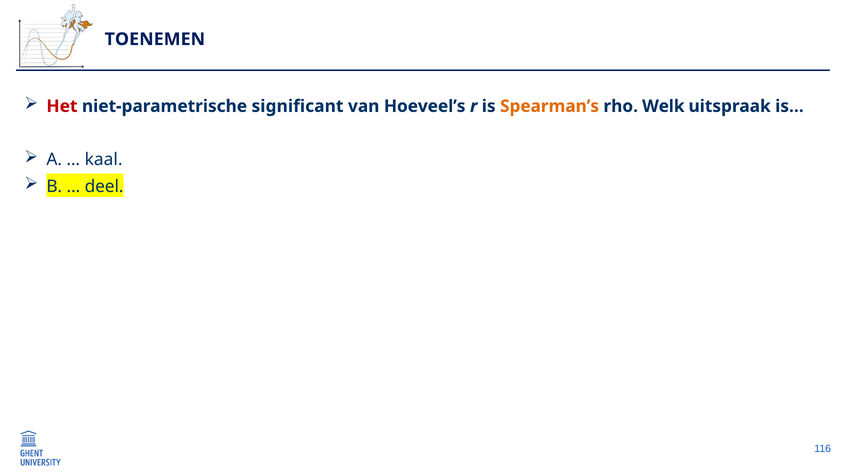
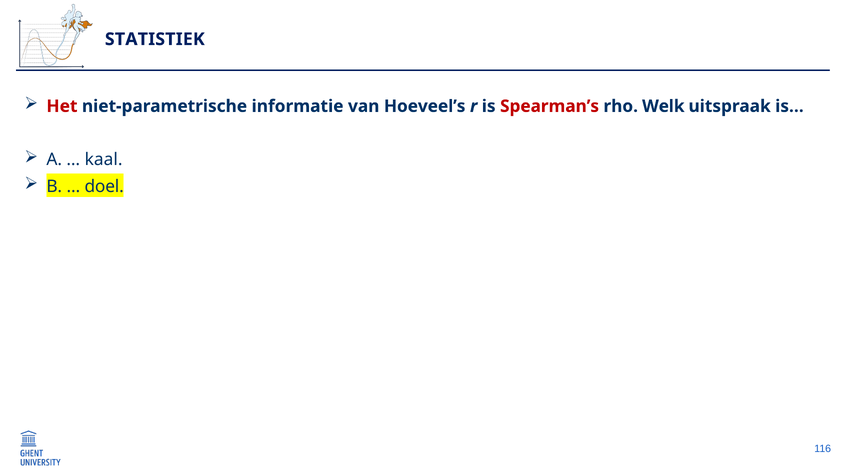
TOENEMEN: TOENEMEN -> STATISTIEK (155, 39)
significant: significant -> informatie (298, 106)
Spearman’s colour: orange -> red (550, 106)
deel: deel -> doel (104, 187)
